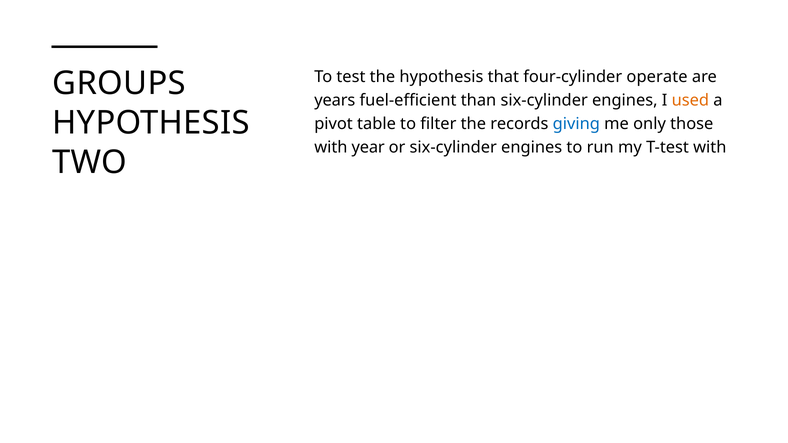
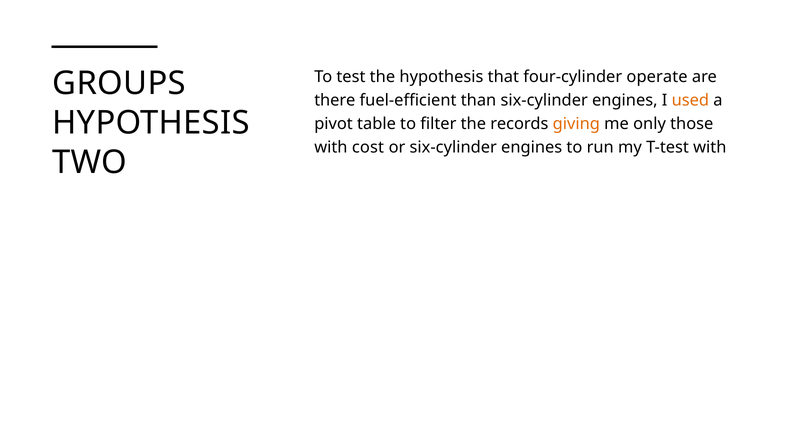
years: years -> there (335, 100)
giving colour: blue -> orange (576, 124)
year: year -> cost (368, 148)
